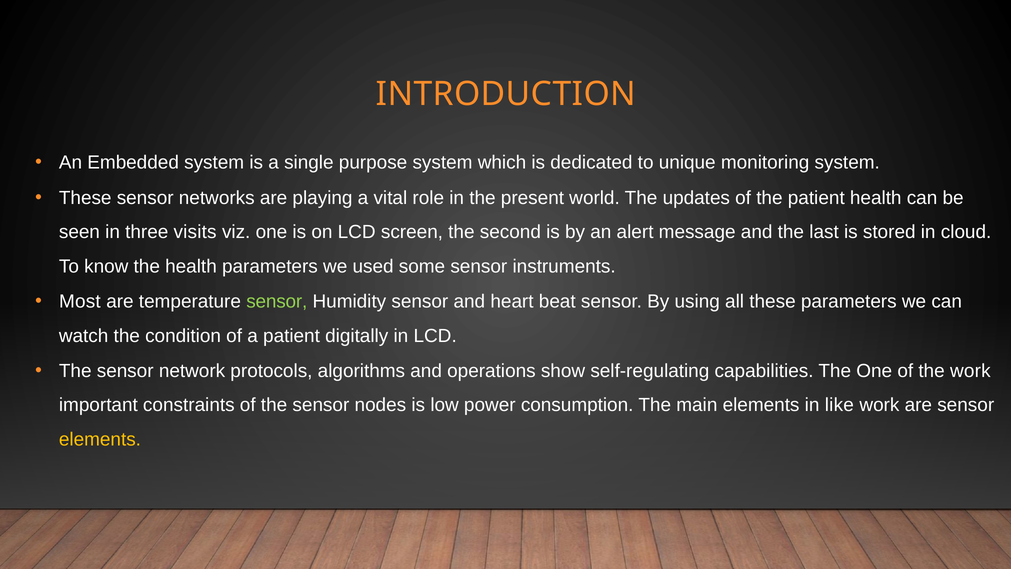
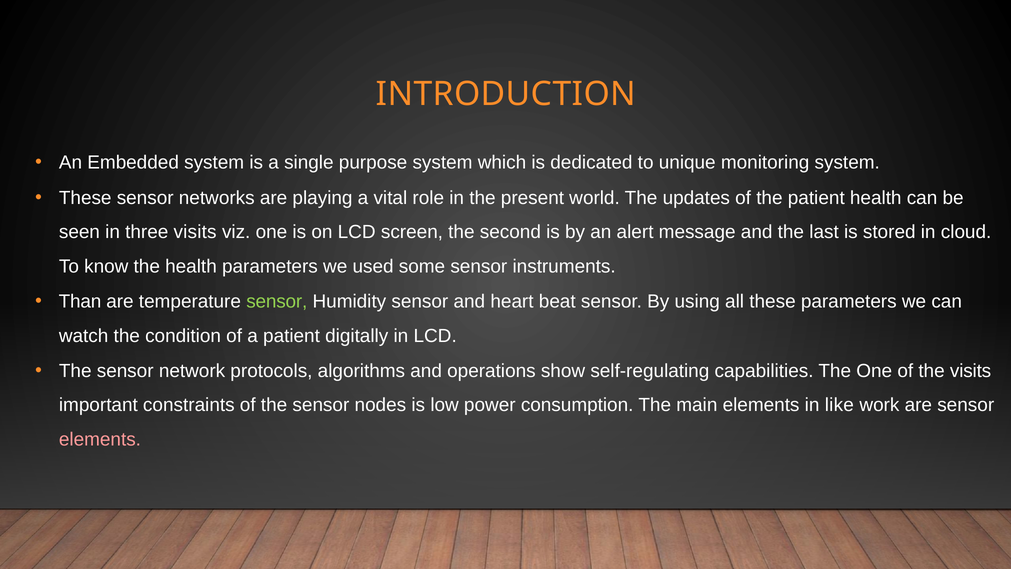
Most: Most -> Than (80, 301)
the work: work -> visits (971, 371)
elements colour: yellow -> pink (100, 439)
